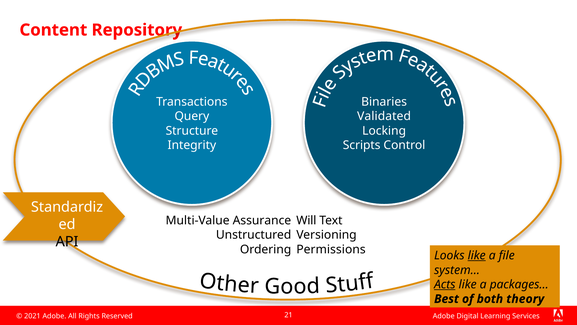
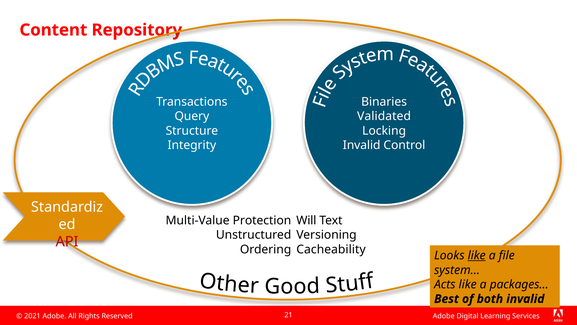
Scripts: Scripts -> Invalid (362, 145)
Assurance: Assurance -> Protection (262, 220)
API colour: black -> red (67, 242)
Permissions: Permissions -> Cacheability (331, 249)
Acts underline: present -> none (445, 284)
both theory: theory -> invalid (525, 299)
